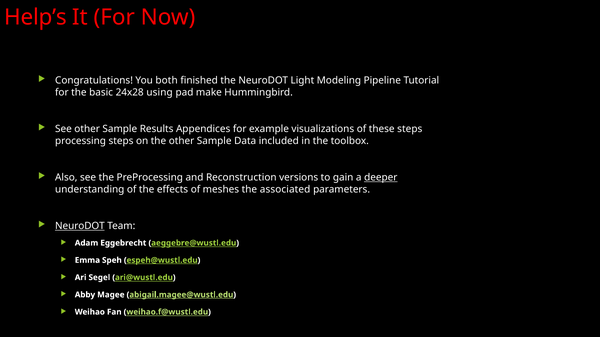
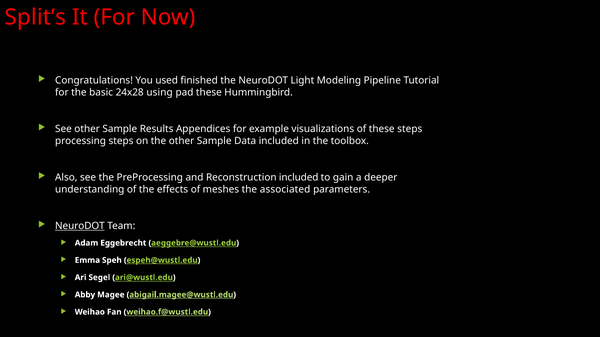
Help’s: Help’s -> Split’s (35, 17)
both: both -> used (167, 81)
pad make: make -> these (209, 93)
Reconstruction versions: versions -> included (299, 178)
deeper underline: present -> none (381, 178)
